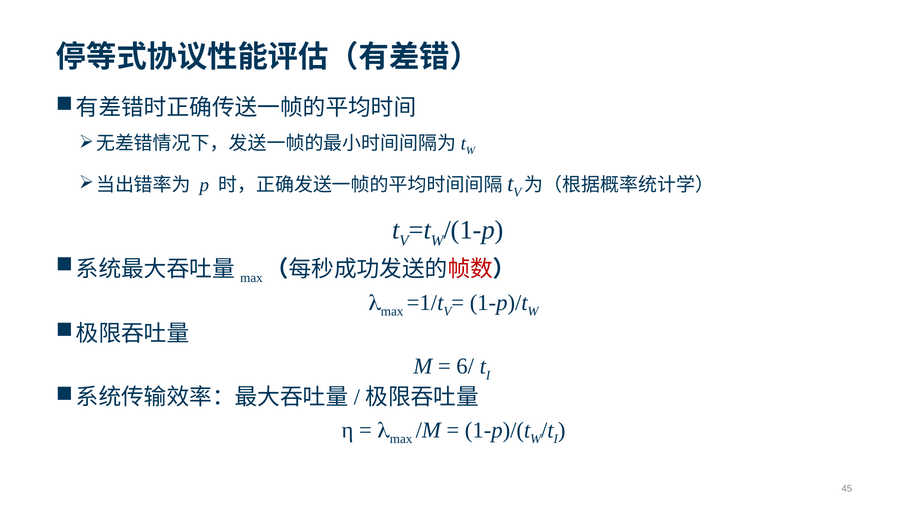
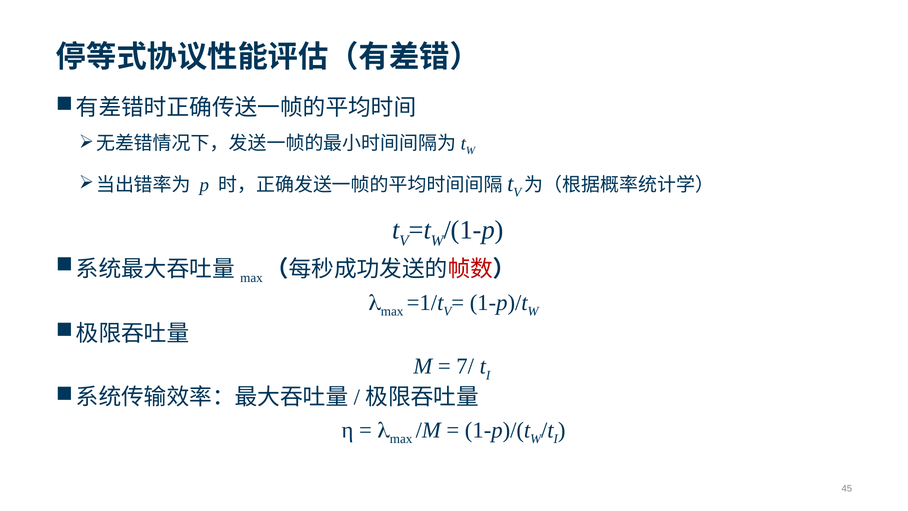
6/: 6/ -> 7/ (465, 366)
